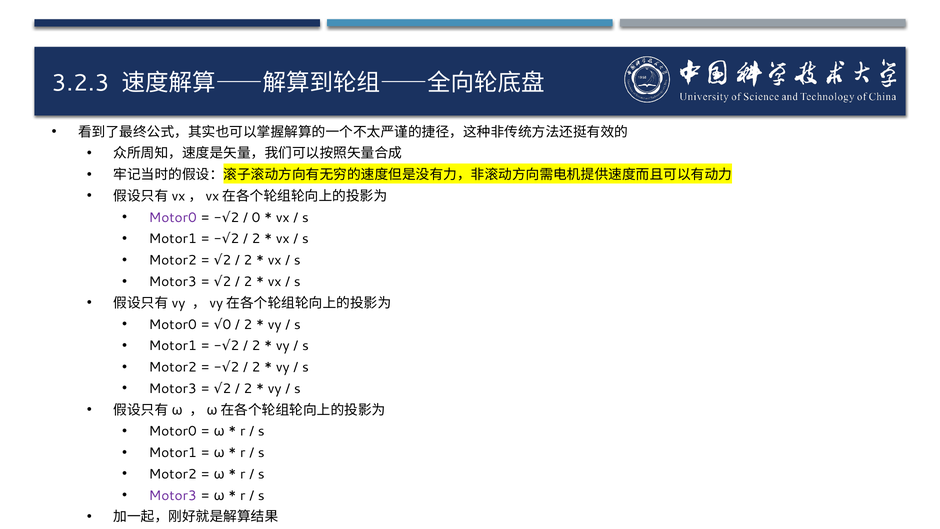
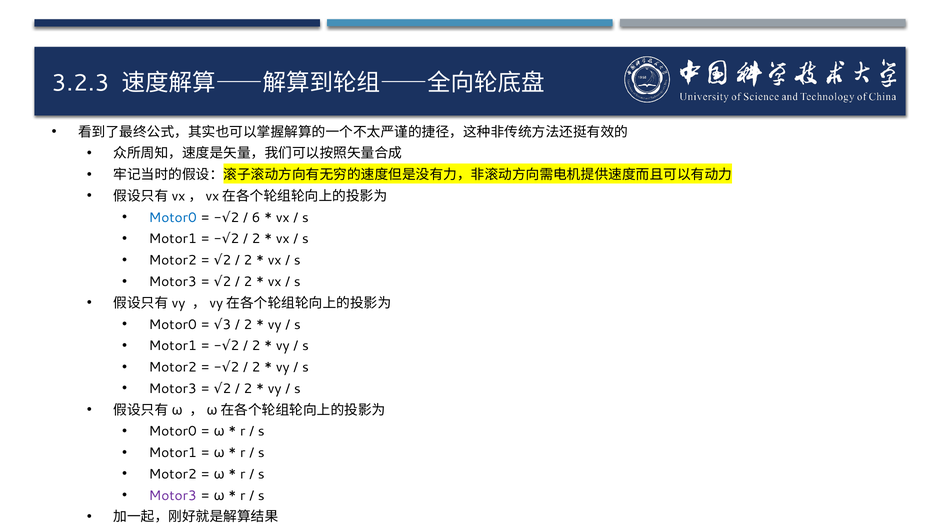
Motor0 colour: purple -> blue (173, 217)
0: 0 -> 6 (256, 217)
0: 0 -> 3 (227, 324)
